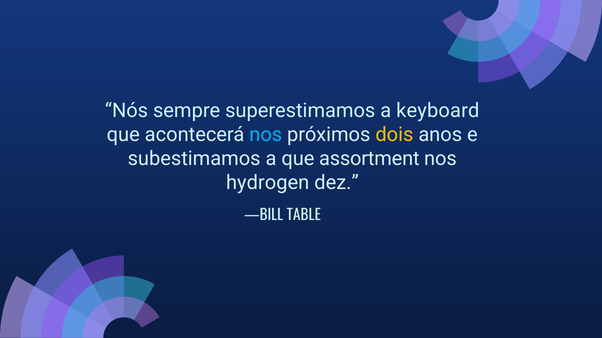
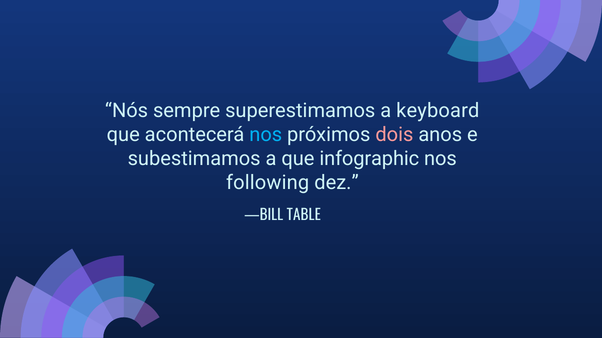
dois colour: yellow -> pink (394, 135)
assortment: assortment -> infographic (369, 159)
hydrogen: hydrogen -> following (268, 183)
